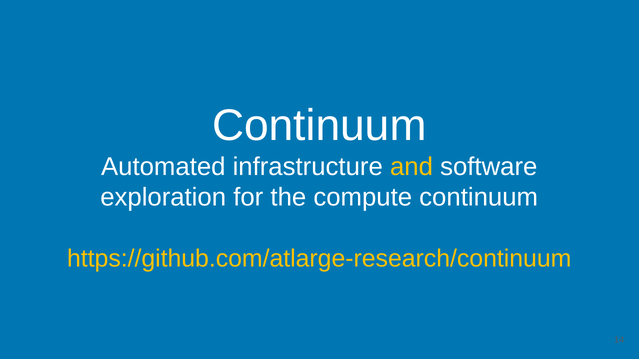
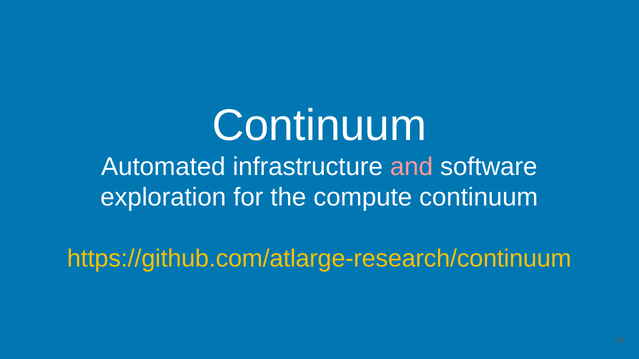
and colour: yellow -> pink (412, 167)
